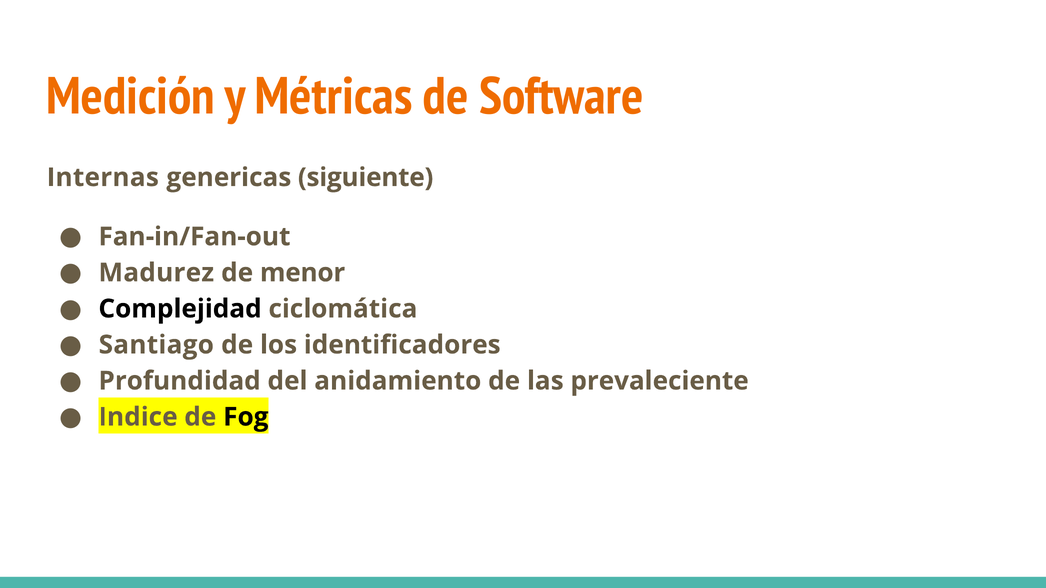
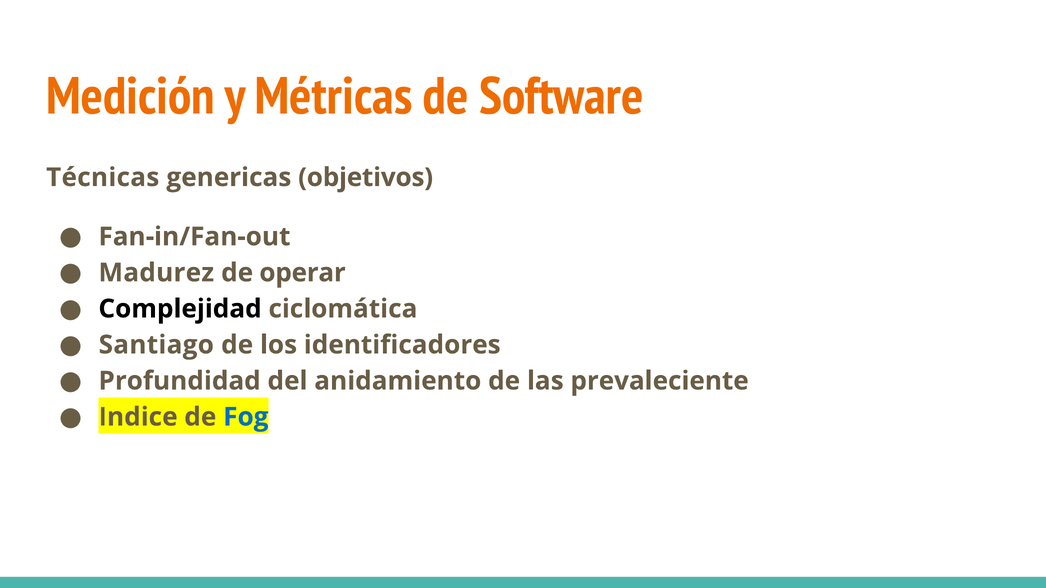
Internas: Internas -> Técnicas (103, 178)
siguiente: siguiente -> objetivos (366, 178)
menor: menor -> operar (303, 273)
Fog colour: black -> blue (246, 417)
